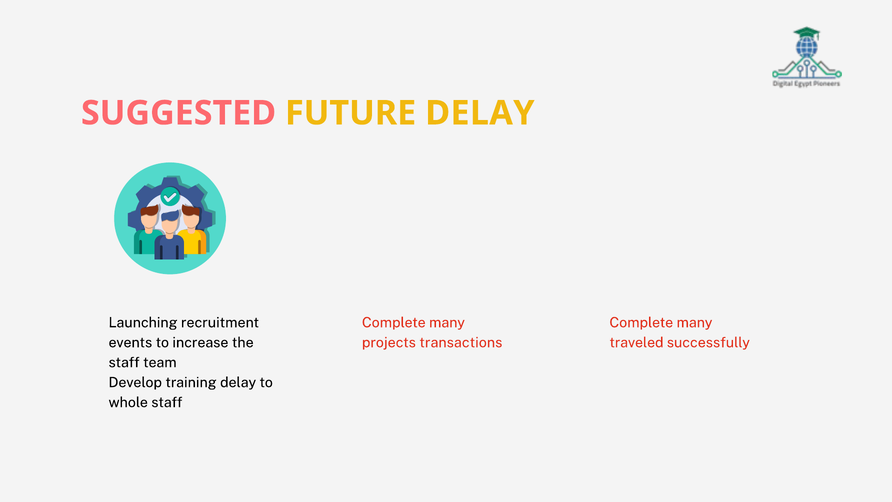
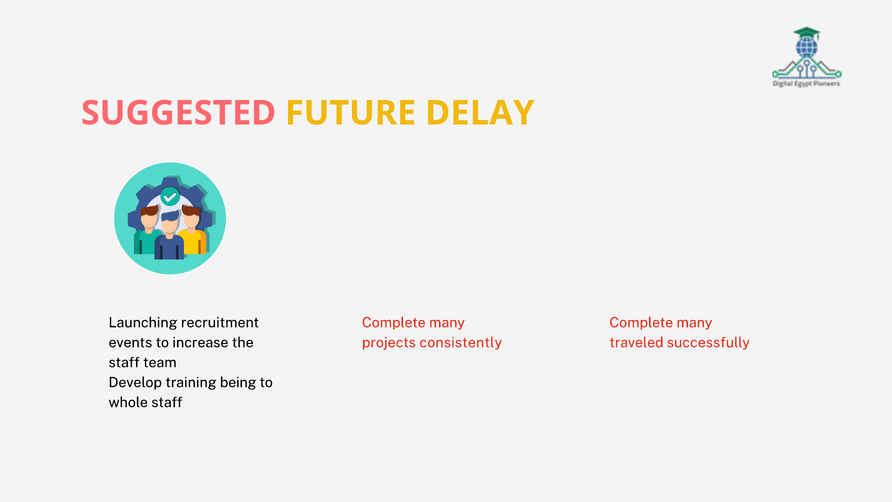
transactions: transactions -> consistently (461, 342)
training delay: delay -> being (238, 382)
